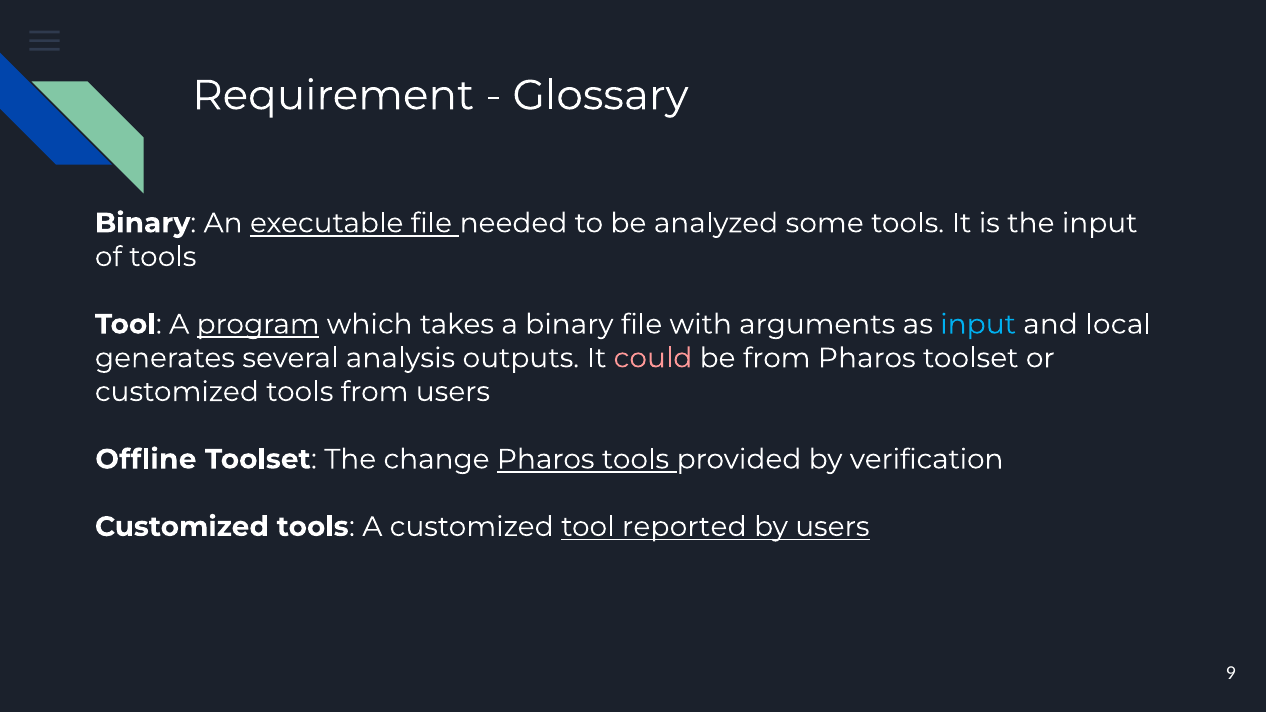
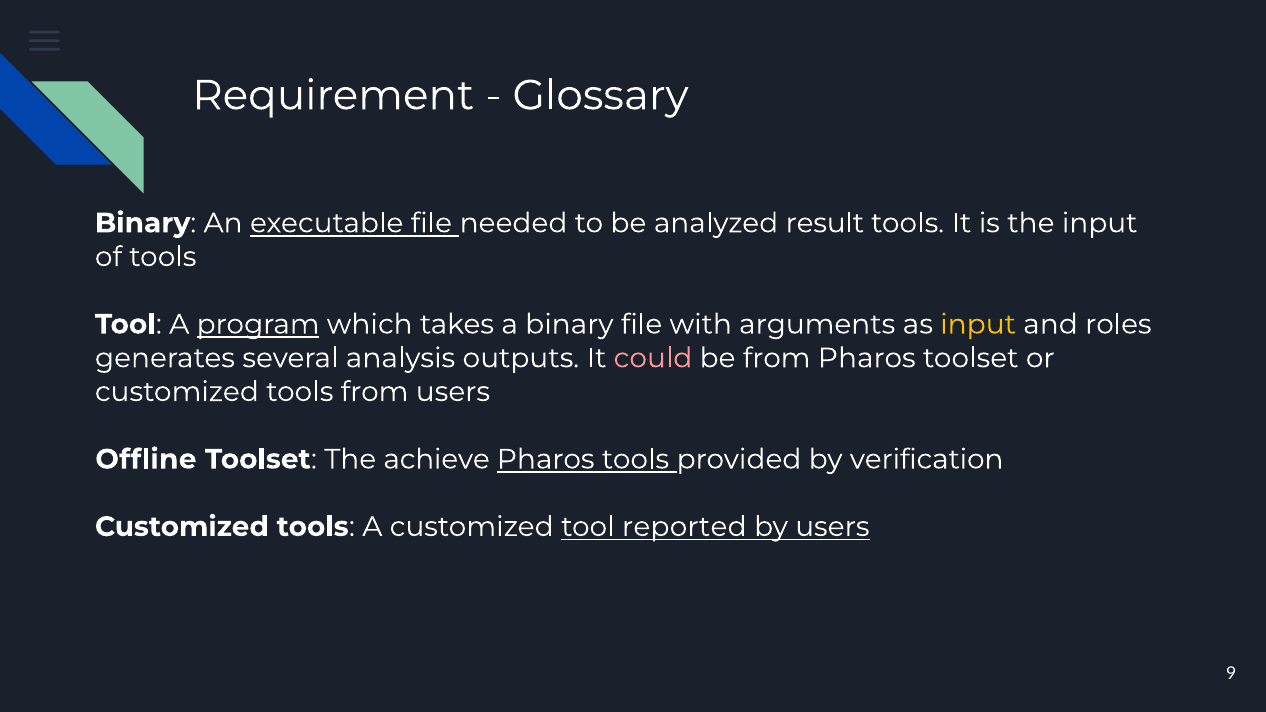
some: some -> result (825, 223)
input colour: light blue -> yellow (978, 324)
local: local -> roles (1118, 324)
change: change -> achieve (437, 459)
